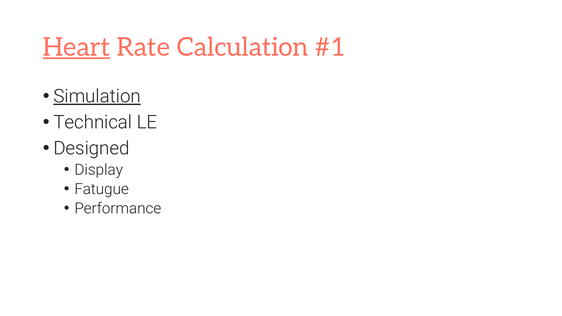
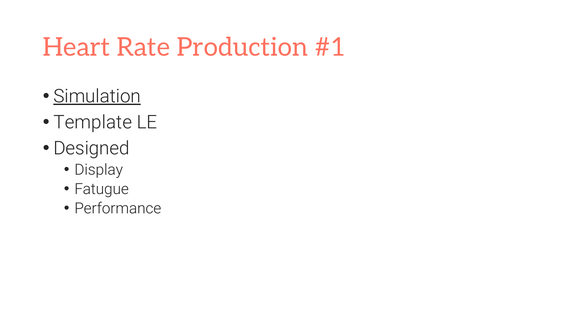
Heart underline: present -> none (76, 47)
Calculation: Calculation -> Production (242, 47)
Technical: Technical -> Template (93, 122)
